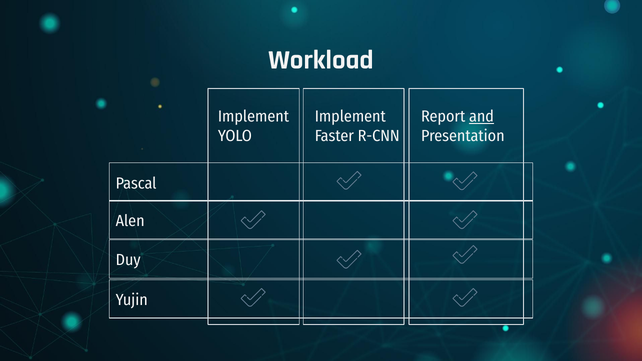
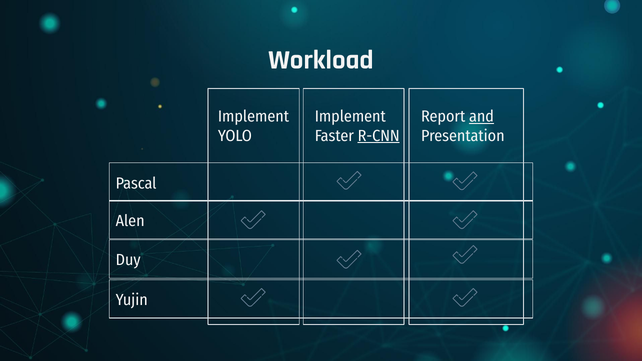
R-CNN underline: none -> present (379, 136)
